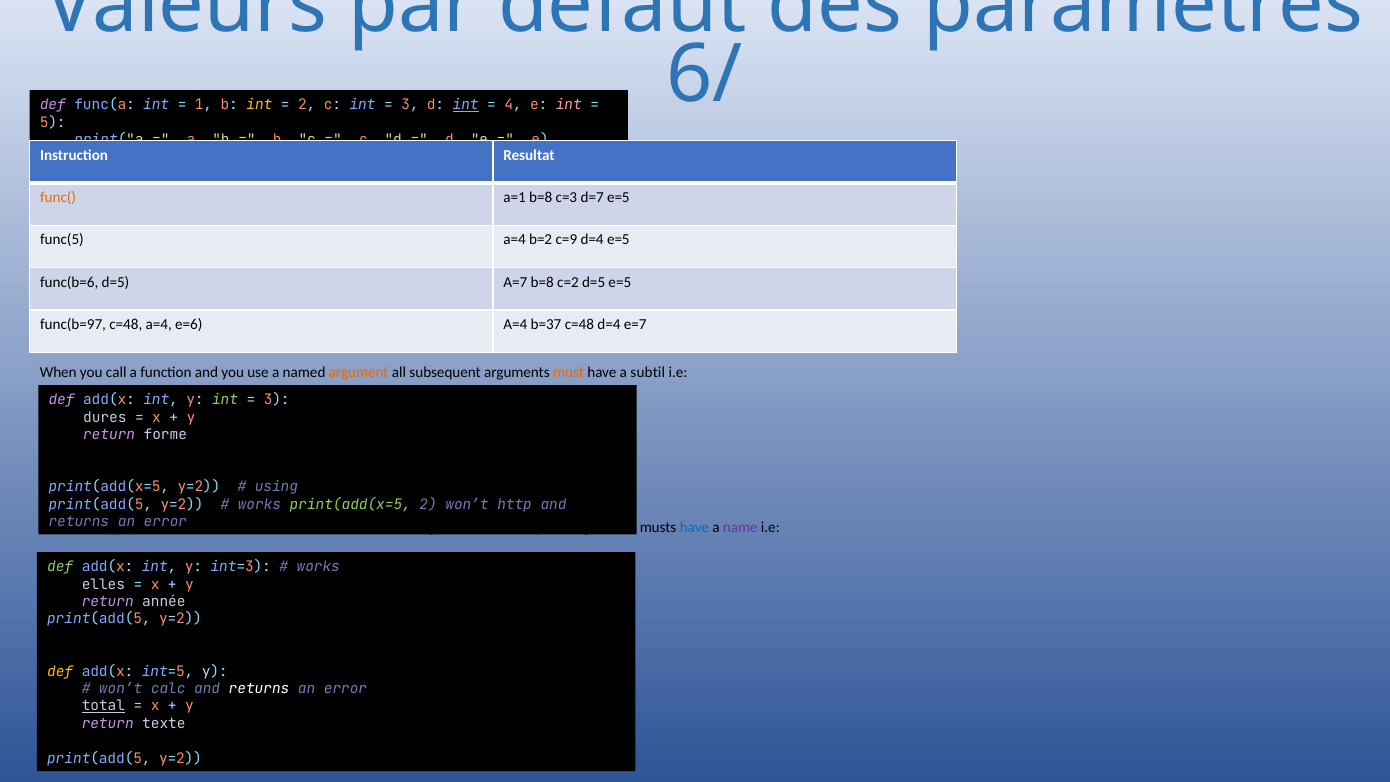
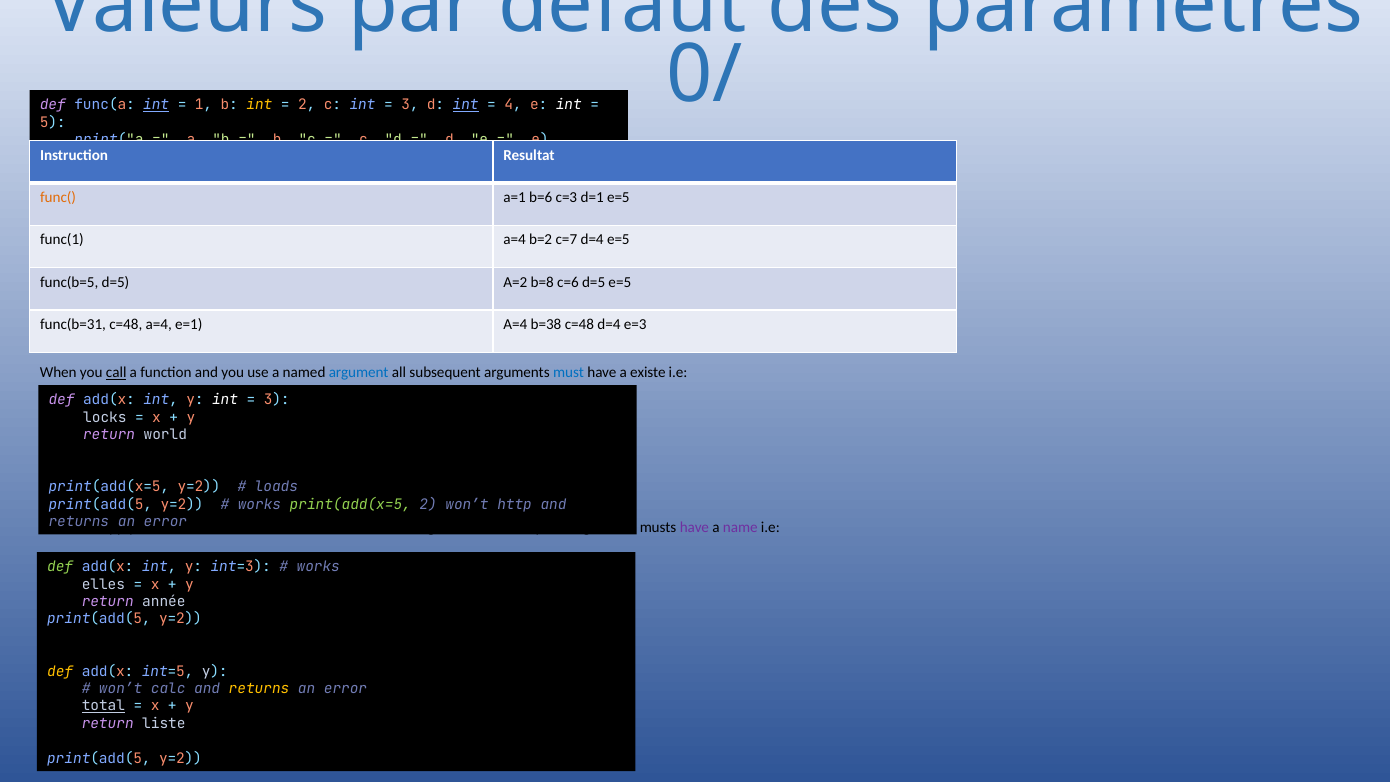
6/: 6/ -> 0/ (705, 75)
int underline: none -> present (156, 105)
int colour: pink -> white (569, 105)
a=1 b=8: b=8 -> b=6 (541, 198)
d=7: d=7 -> d=1 (592, 198)
func(5: func(5 -> func(1 (62, 240)
c=9: c=9 -> c=7 (566, 240)
func(b=6: func(b=6 -> func(b=5 (69, 282)
A=7: A=7 -> A=2 (515, 282)
c=2: c=2 -> c=6 (568, 282)
func(b=97: func(b=97 -> func(b=31 (73, 324)
e=6: e=6 -> e=1 (189, 324)
b=37: b=37 -> b=38 (546, 324)
e=7: e=7 -> e=3 (635, 324)
call underline: none -> present (116, 373)
argument colour: orange -> blue (359, 373)
must colour: orange -> blue (569, 373)
subtil: subtil -> existe (648, 373)
int colour: light green -> white (225, 400)
dures: dures -> locks (105, 417)
forme: forme -> world (165, 435)
using: using -> loads (276, 487)
have colour: blue -> purple (694, 527)
returns colour: white -> yellow (259, 689)
texte: texte -> liste (164, 723)
